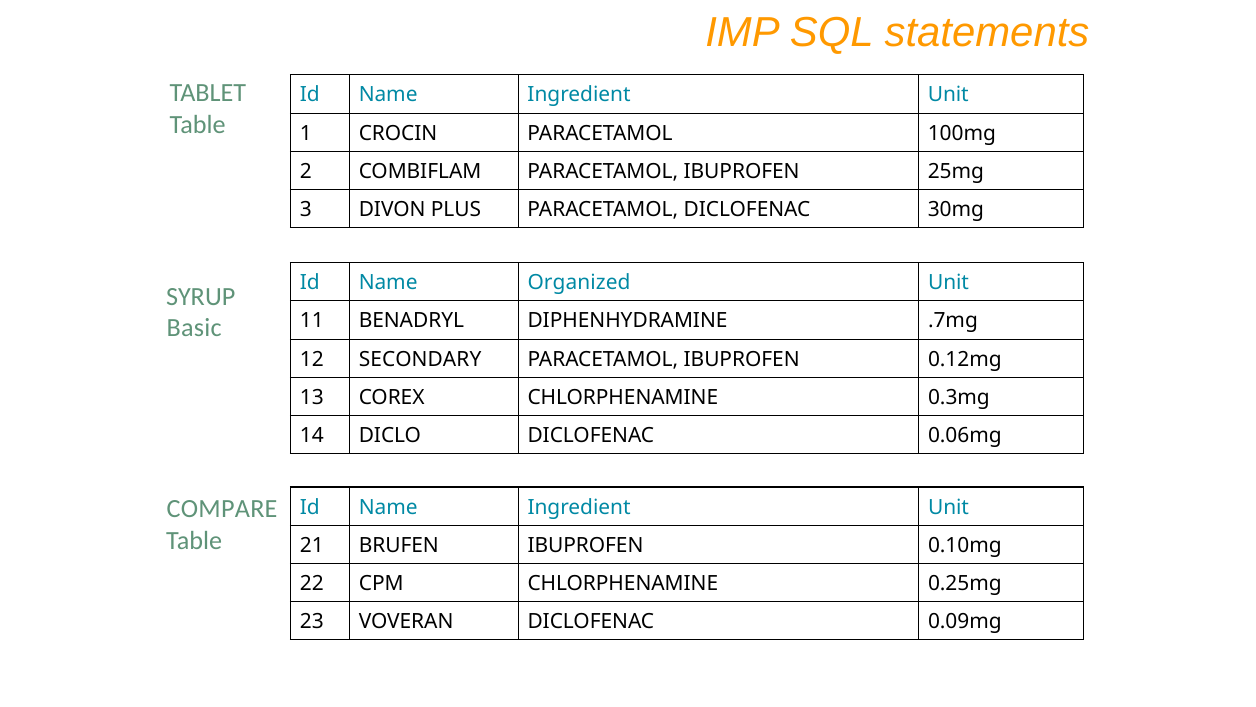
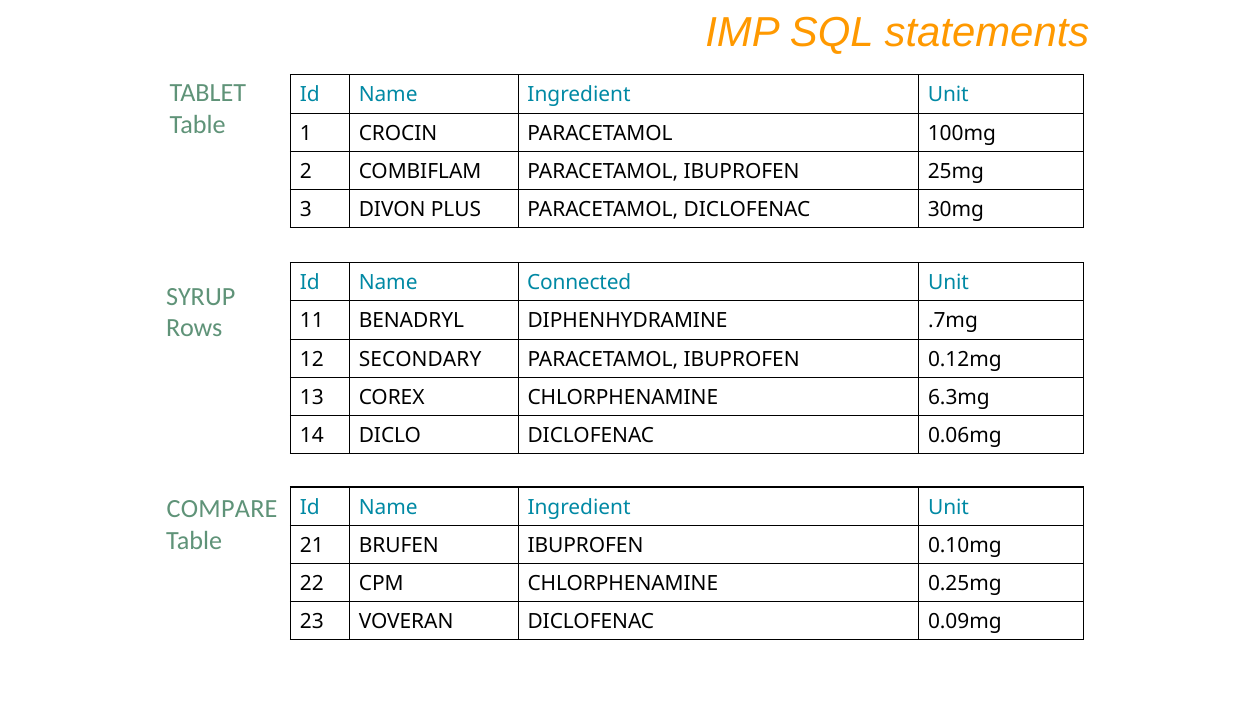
Organized: Organized -> Connected (579, 283)
Basic: Basic -> Rows (194, 328)
0.3mg: 0.3mg -> 6.3mg (959, 397)
